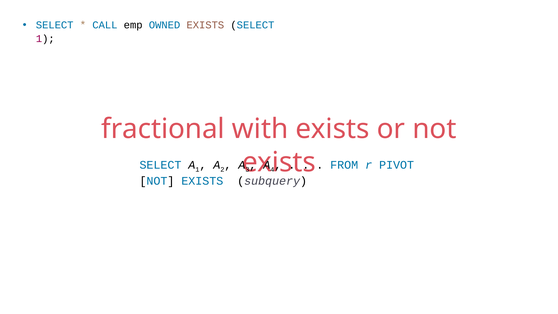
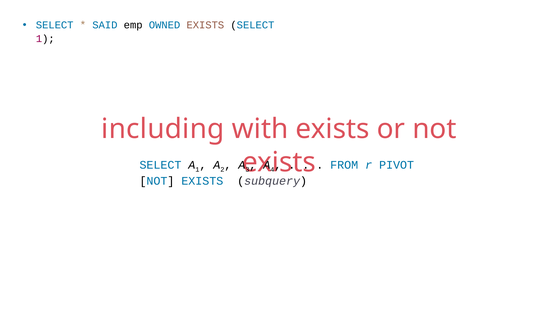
CALL: CALL -> SAID (105, 25)
fractional: fractional -> including (163, 129)
